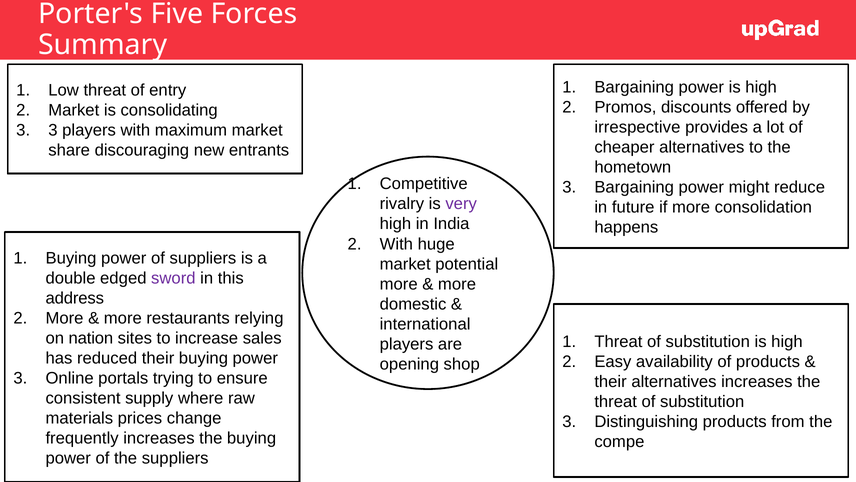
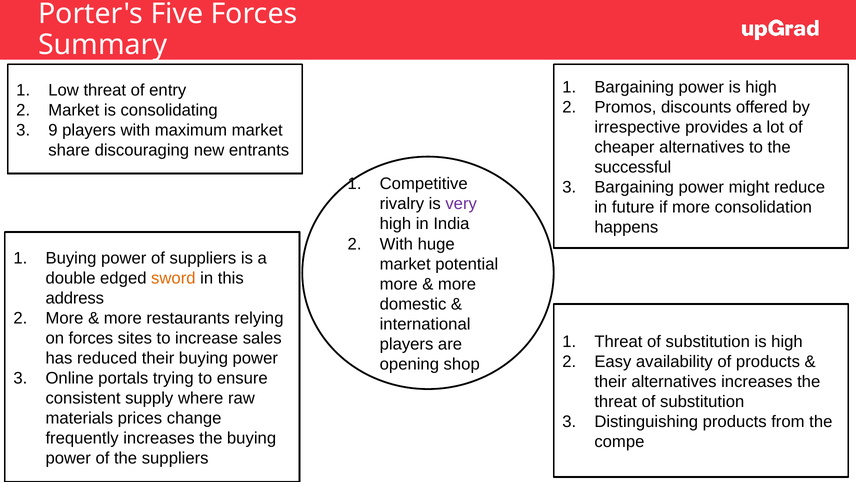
3: 3 -> 9 (53, 130)
hometown: hometown -> successful (633, 167)
sword colour: purple -> orange (173, 278)
on nation: nation -> forces (91, 338)
